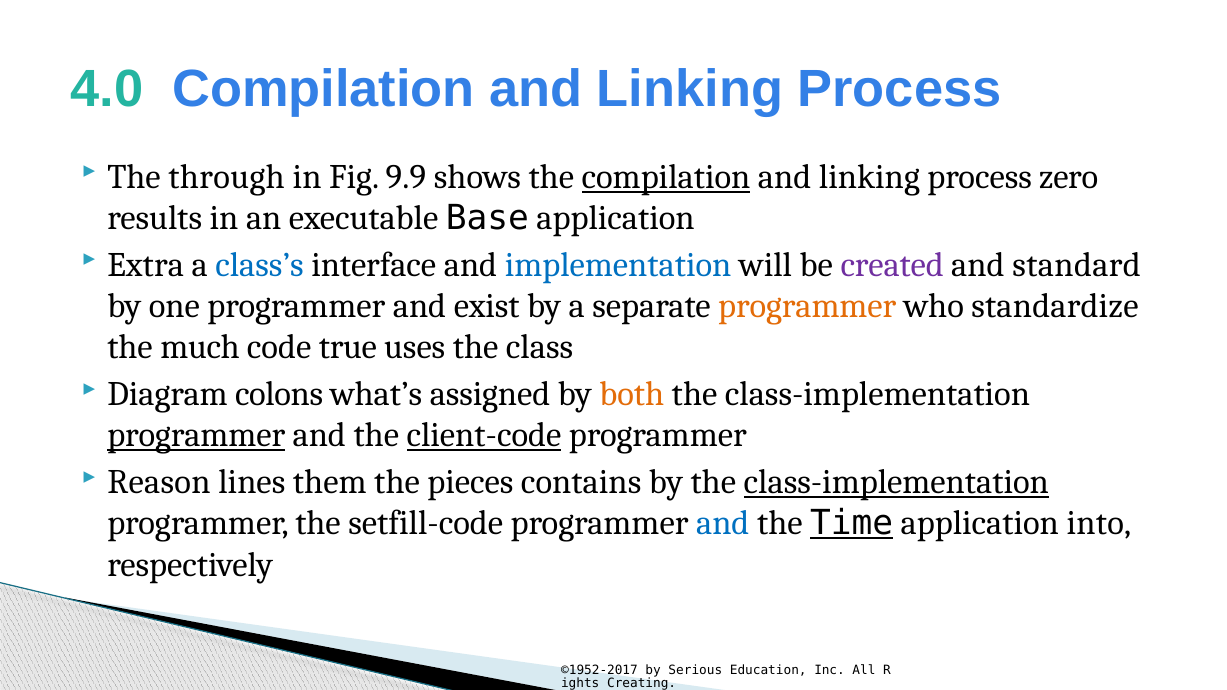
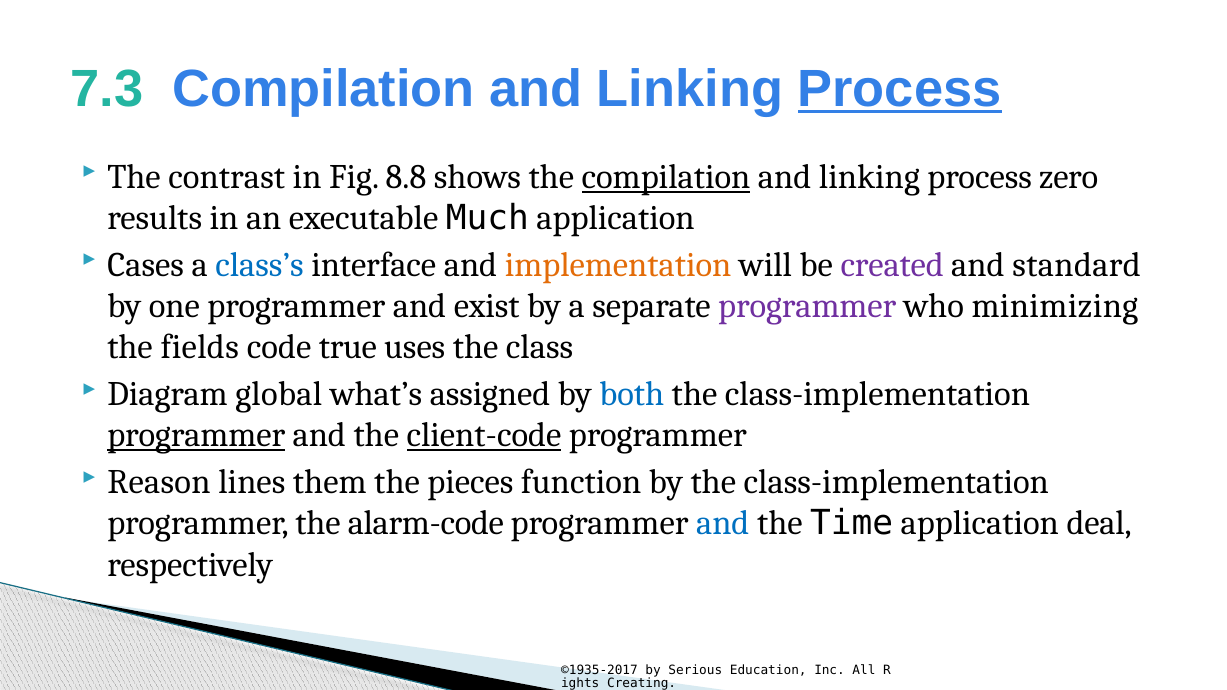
4.0: 4.0 -> 7.3 (107, 89)
Process underline: none -> present (900, 89)
through: through -> contrast (227, 177)
9.9: 9.9 -> 8.8 (406, 177)
Base: Base -> Much (487, 218)
Extra: Extra -> Cases (146, 265)
implementation colour: blue -> orange (618, 265)
programmer colour: orange -> purple (807, 306)
standardize: standardize -> minimizing (1055, 306)
much: much -> fields (200, 348)
colons: colons -> global (279, 394)
both colour: orange -> blue (632, 394)
contains: contains -> function (581, 482)
class-implementation underline: present -> none (896, 482)
setfill-code: setfill-code -> alarm-code (426, 524)
Time underline: present -> none (852, 524)
into: into -> deal (1099, 524)
©1952-2017: ©1952-2017 -> ©1935-2017 (600, 670)
